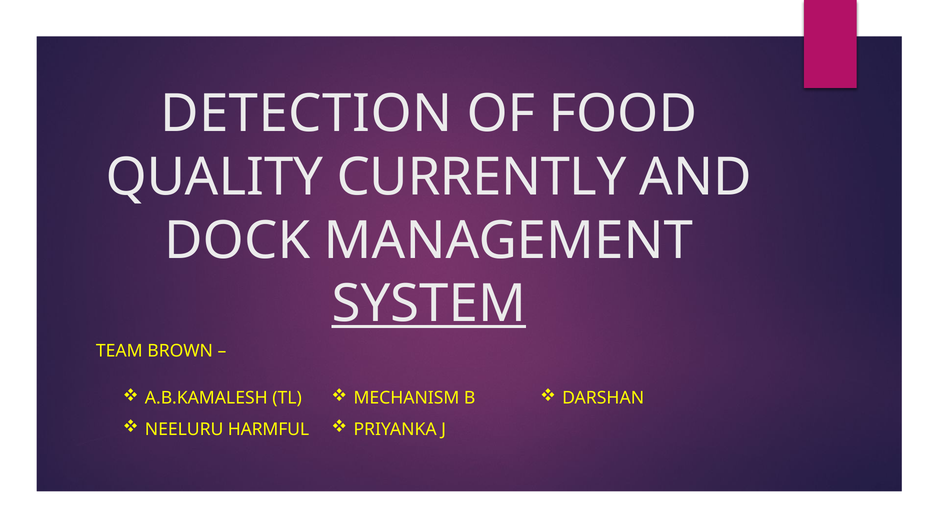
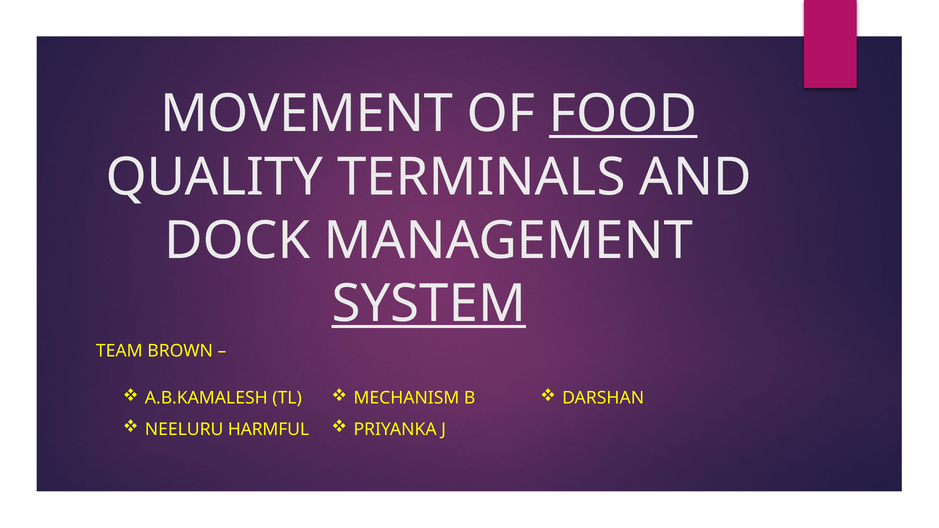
DETECTION: DETECTION -> MOVEMENT (307, 114)
FOOD underline: none -> present (623, 114)
CURRENTLY: CURRENTLY -> TERMINALS (481, 177)
